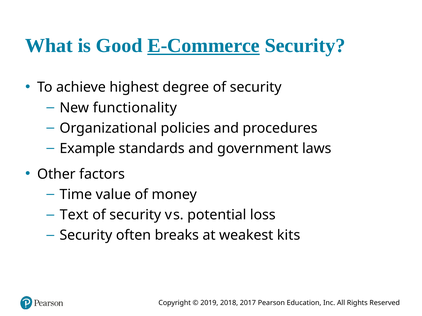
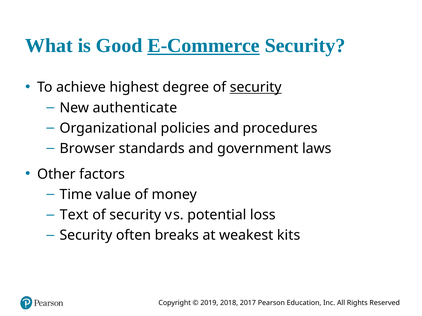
security underline: none -> present (256, 87)
functionality: functionality -> authenticate (135, 108)
Example: Example -> Browser (87, 149)
